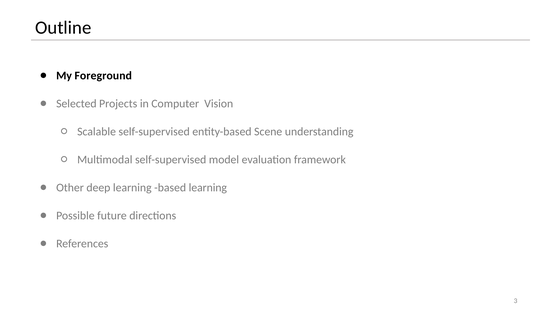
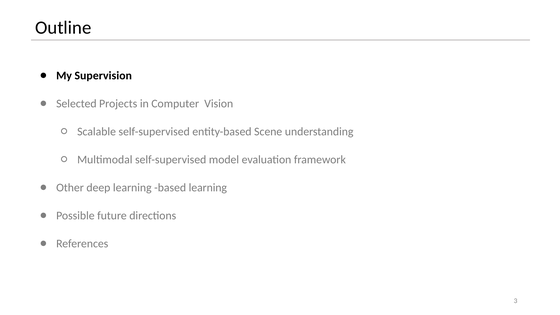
Foreground: Foreground -> Supervision (103, 76)
